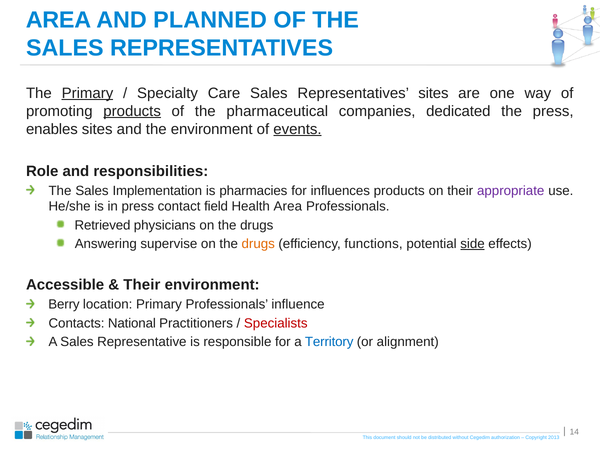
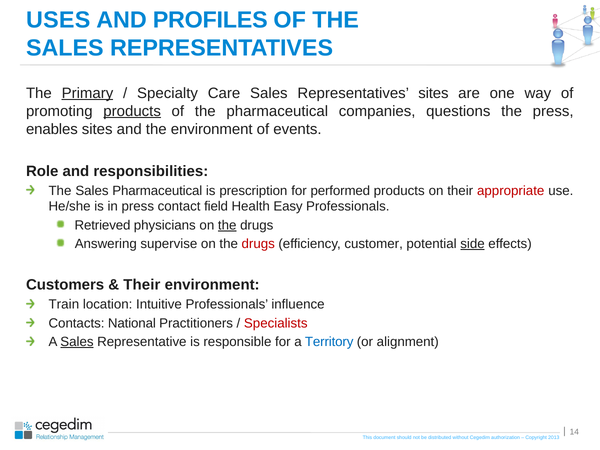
AREA: AREA -> USES (58, 20)
PLANNED: PLANNED -> PROFILES (210, 20)
dedicated: dedicated -> questions (458, 111)
events underline: present -> none (297, 129)
Sales Implementation: Implementation -> Pharmaceutical (157, 191)
pharmacies: pharmacies -> prescription (253, 191)
influences: influences -> performed (340, 191)
appropriate colour: purple -> red (511, 191)
Health Area: Area -> Easy (288, 207)
the underline: none -> present (227, 225)
drugs colour: orange -> red (258, 244)
functions: functions -> customer (374, 244)
Accessible: Accessible -> Customers (65, 285)
Berry: Berry -> Train (64, 305)
location Primary: Primary -> Intuitive (159, 305)
Sales underline: none -> present (77, 342)
